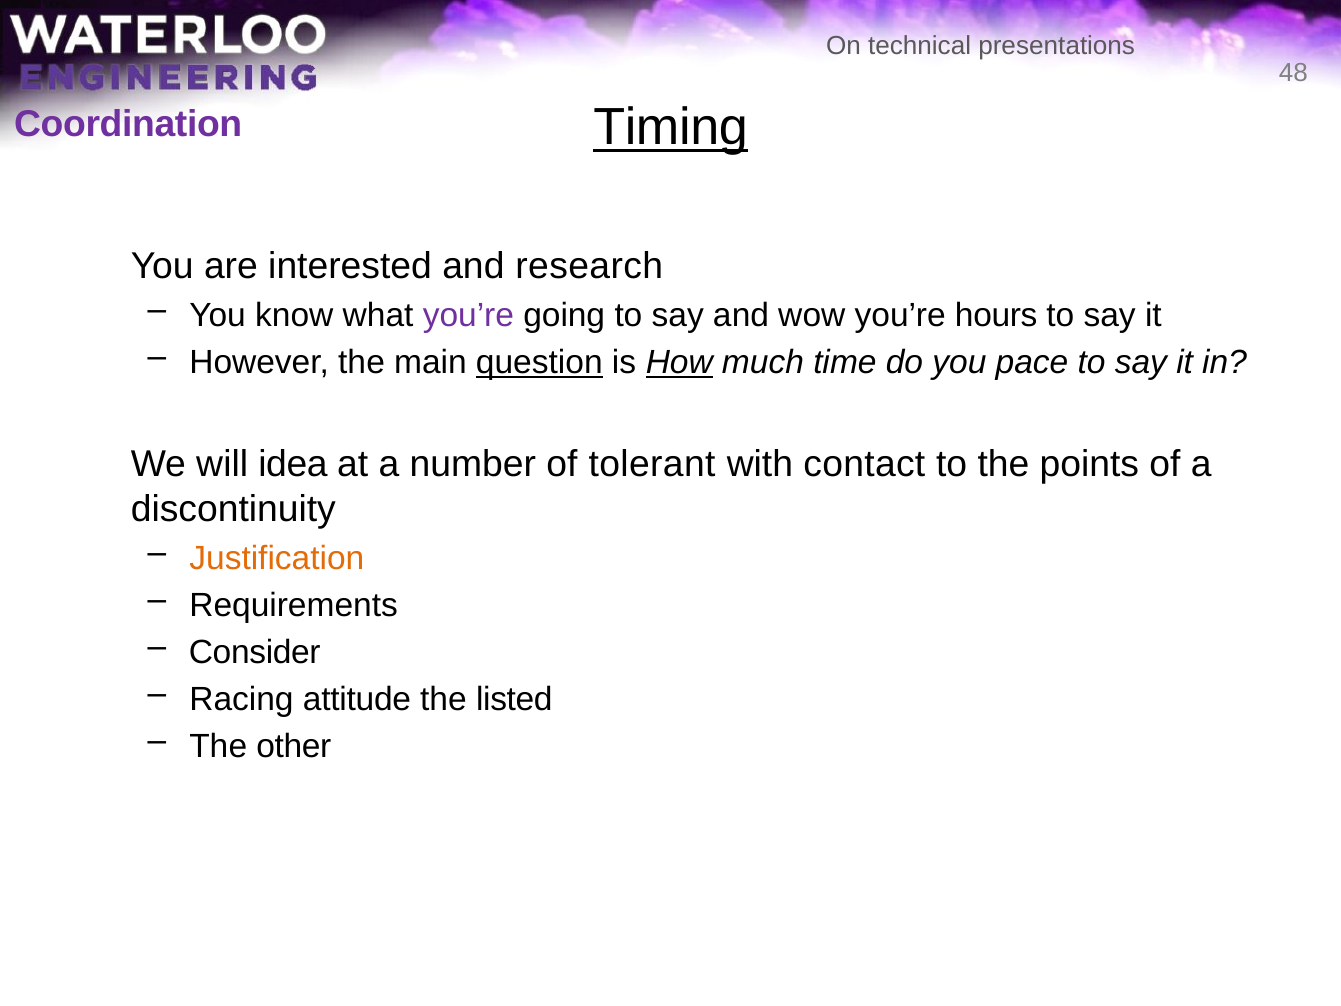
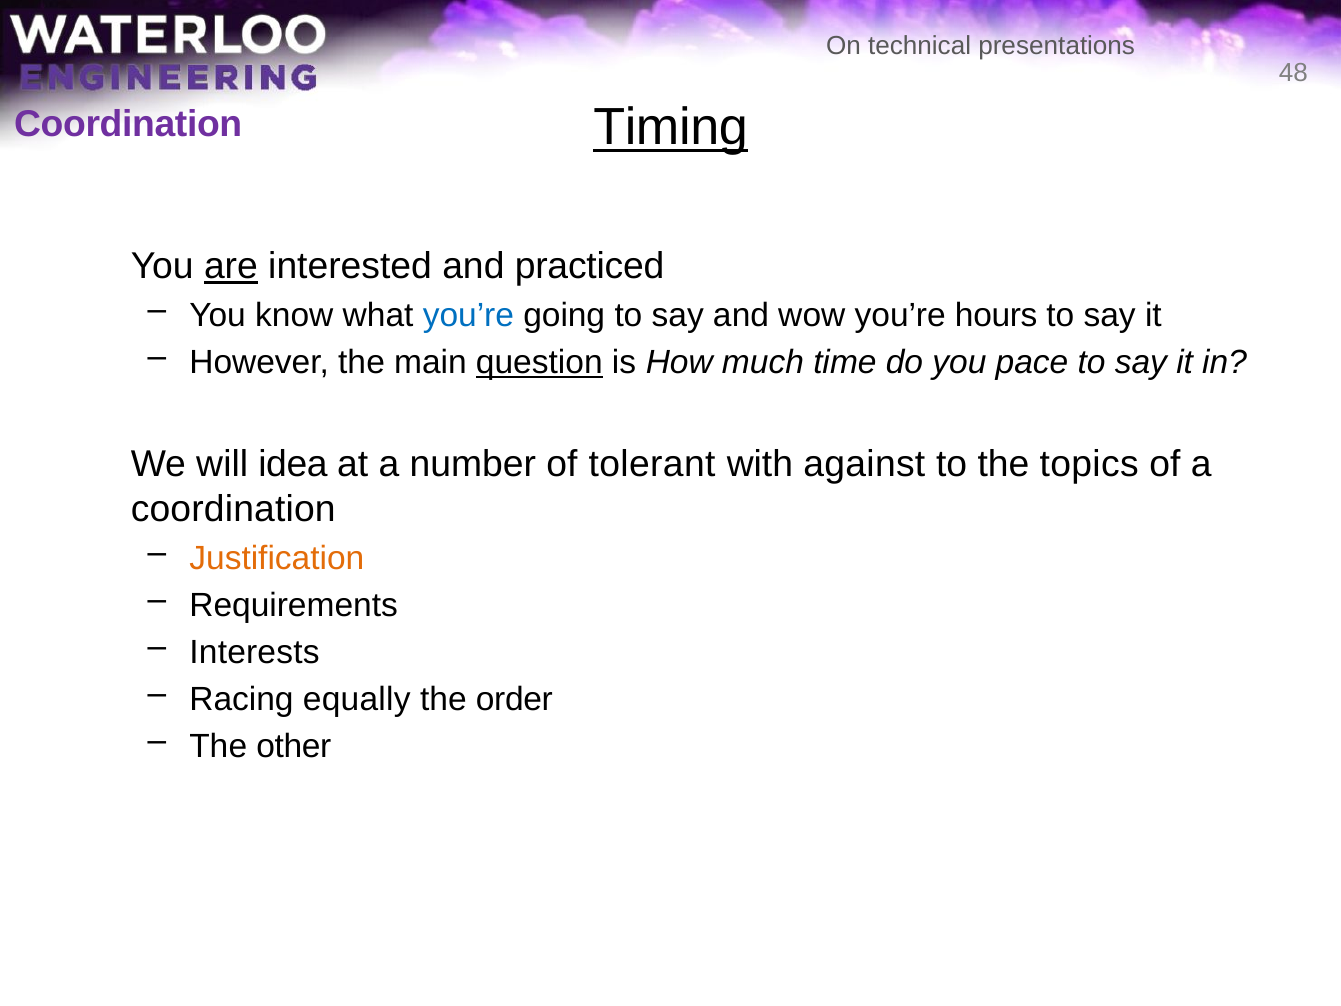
are underline: none -> present (231, 266)
research: research -> practiced (590, 266)
you’re colour: purple -> blue (468, 315)
How underline: present -> none (679, 362)
contact: contact -> against (864, 465)
points: points -> topics (1089, 465)
discontinuity: discontinuity -> coordination (233, 509)
Consider: Consider -> Interests (254, 652)
attitude: attitude -> equally (357, 699)
listed: listed -> order (514, 699)
